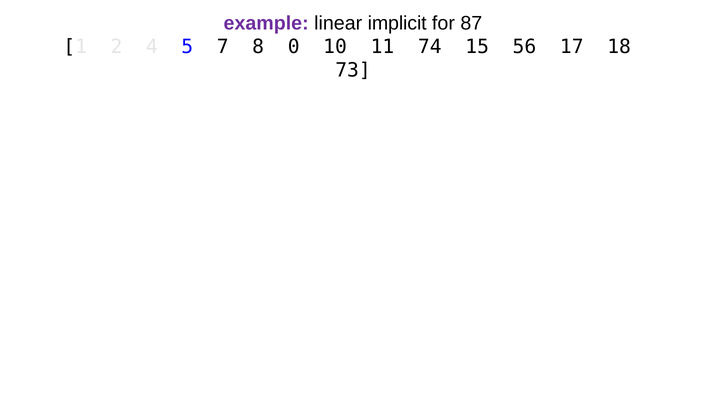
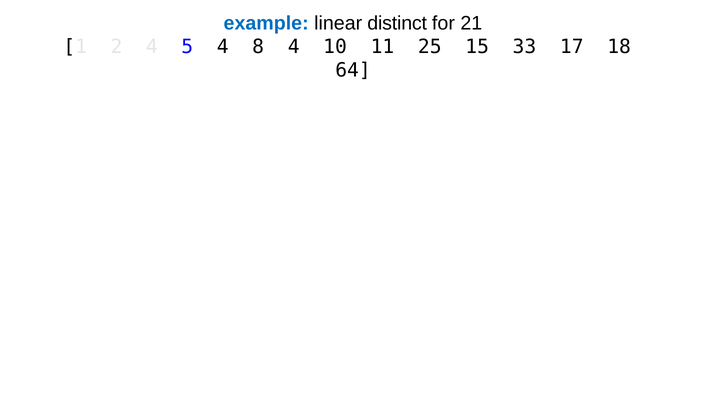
example colour: purple -> blue (266, 23)
implicit: implicit -> distinct (397, 23)
87: 87 -> 21 (471, 23)
5 7: 7 -> 4 (223, 47)
8 0: 0 -> 4 (294, 47)
74: 74 -> 25 (430, 47)
56: 56 -> 33 (524, 47)
73: 73 -> 64 (353, 70)
